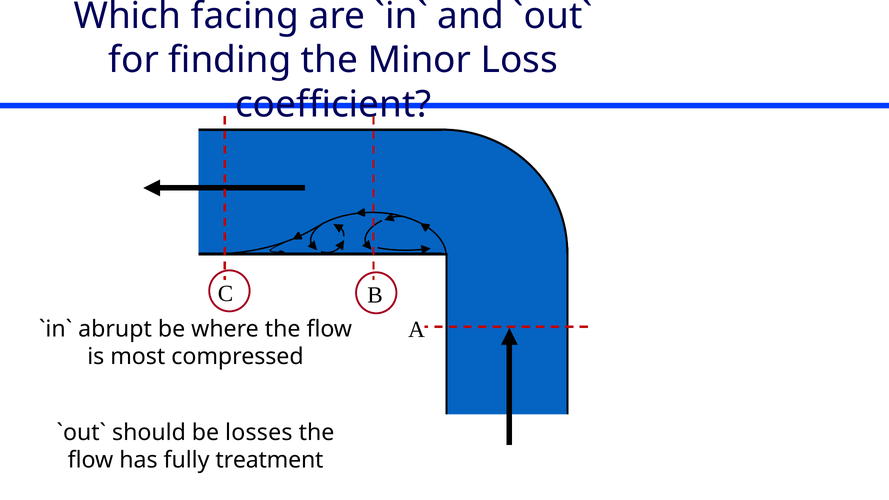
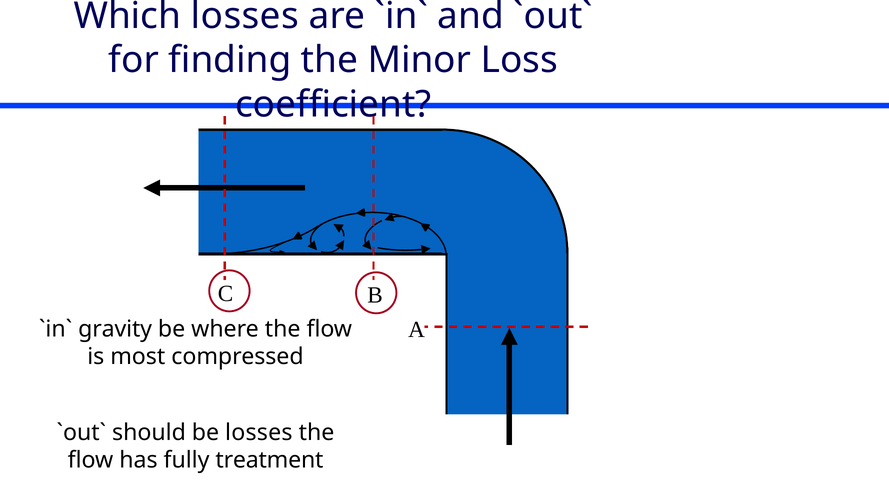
Which facing: facing -> losses (245, 16)
abrupt: abrupt -> gravity (115, 329)
